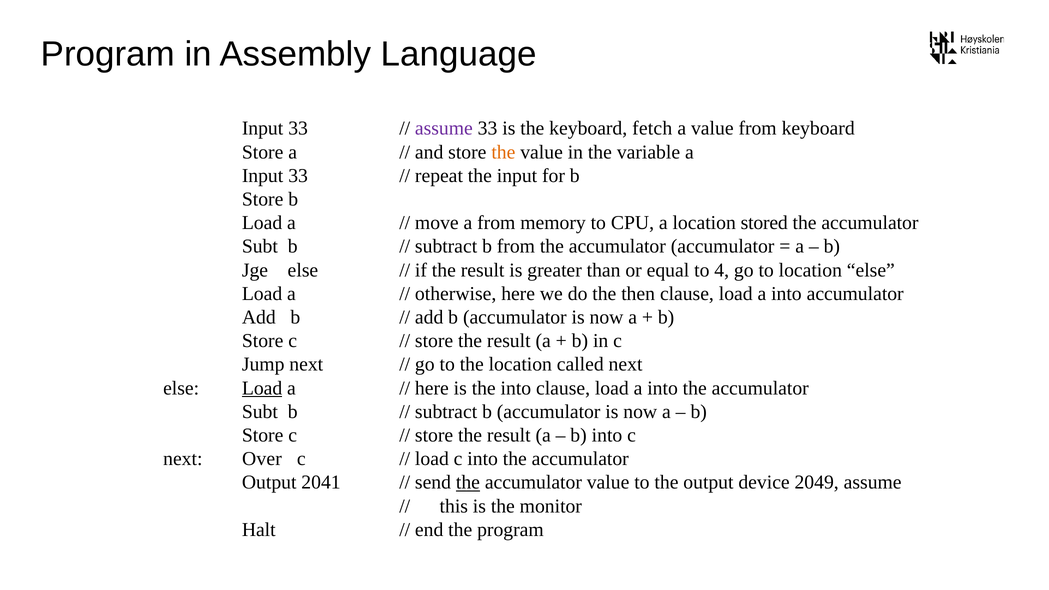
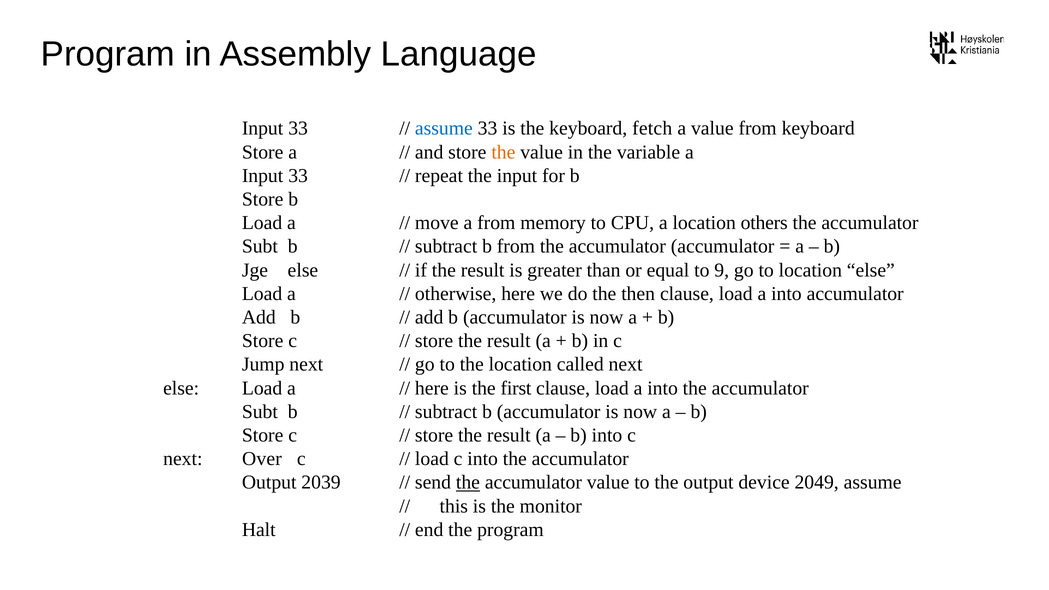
assume colour: purple -> blue (444, 128)
stored: stored -> others (764, 223)
4: 4 -> 9 (722, 270)
Load underline: present -> none (262, 388)
the into: into -> first (516, 388)
2041: 2041 -> 2039 (321, 482)
